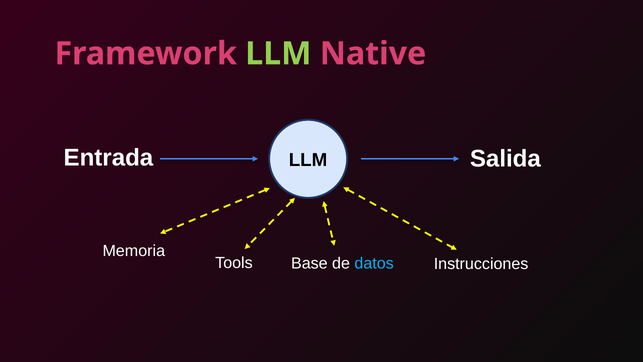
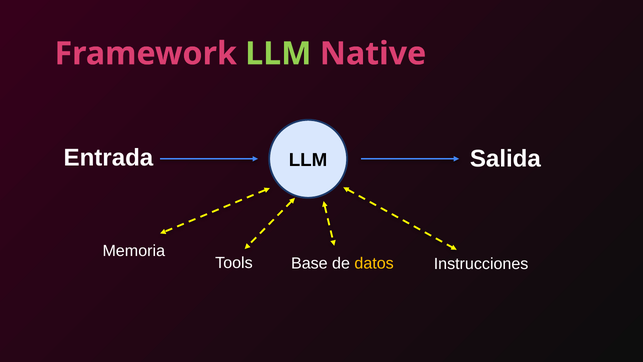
datos colour: light blue -> yellow (374, 263)
